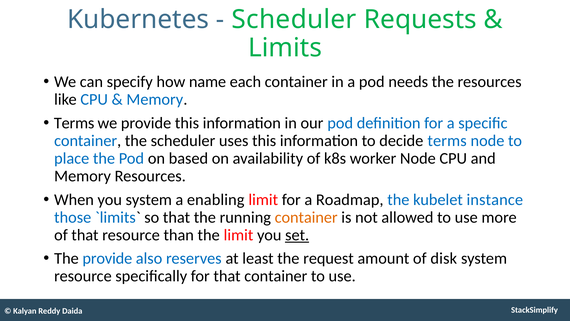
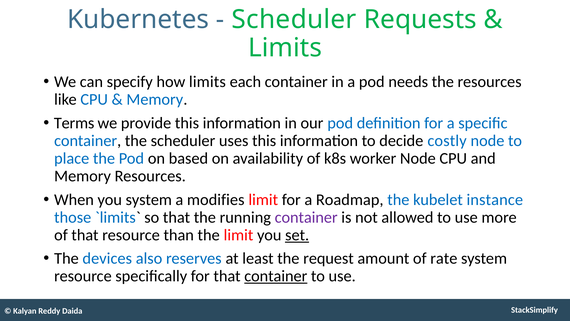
how name: name -> limits (207, 82)
decide terms: terms -> costly (447, 141)
enabling: enabling -> modifies (216, 199)
container colour: orange -> purple (306, 217)
The provide: provide -> devices (107, 258)
disk: disk -> rate (444, 258)
container underline: none -> present (276, 276)
